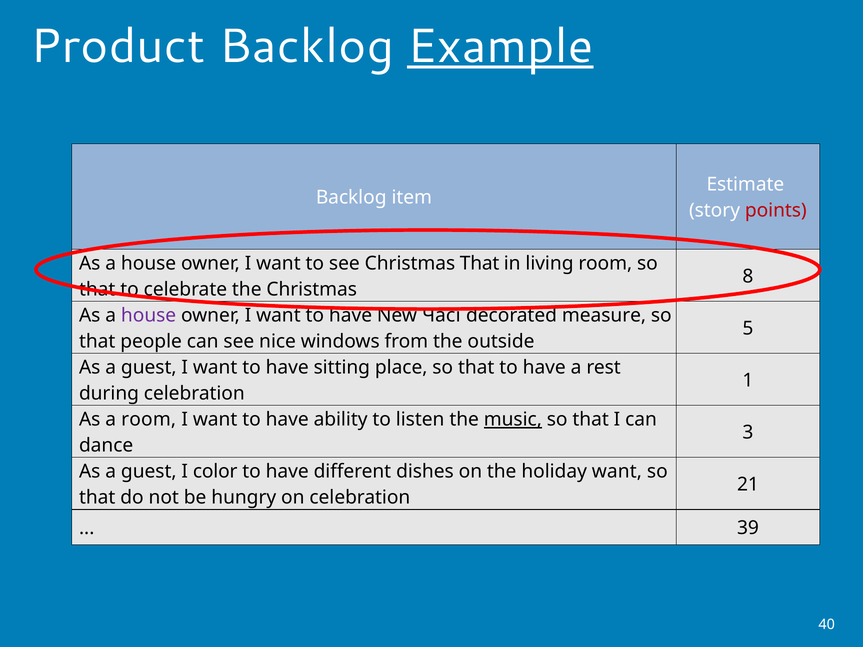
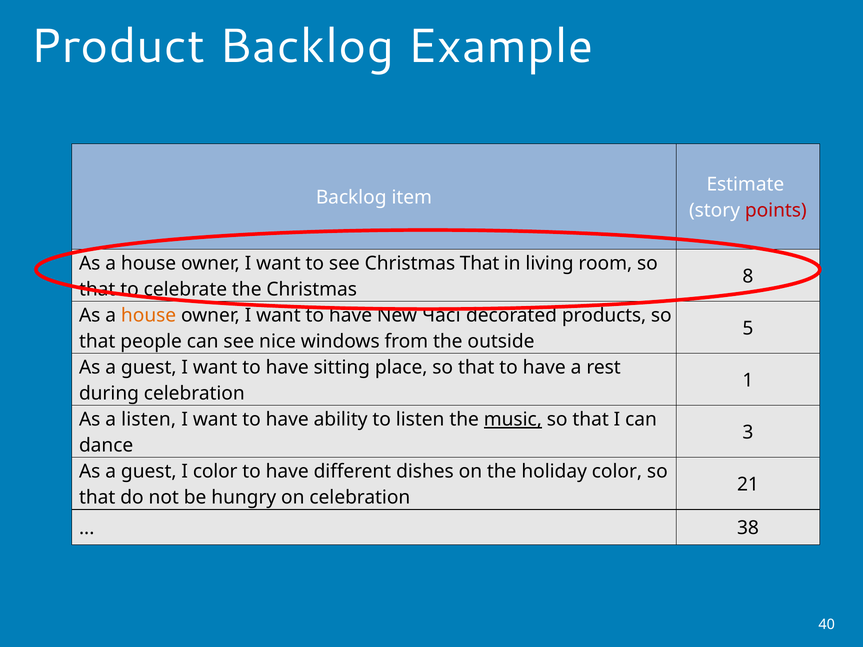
Example underline: present -> none (500, 46)
house colour: purple -> orange (149, 315)
measure: measure -> products (604, 315)
a room: room -> listen (149, 420)
holiday want: want -> color (617, 472)
39: 39 -> 38 (748, 528)
